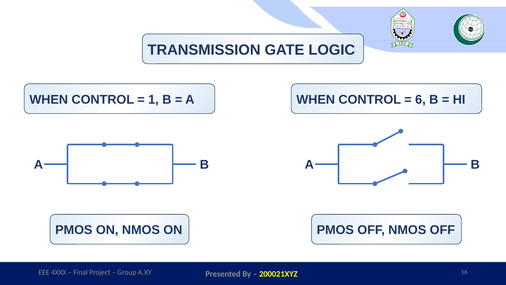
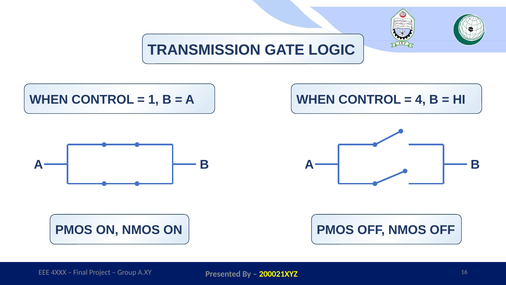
6: 6 -> 4 (420, 99)
